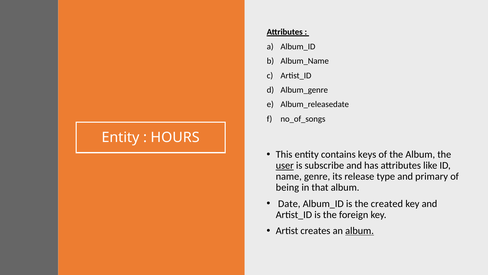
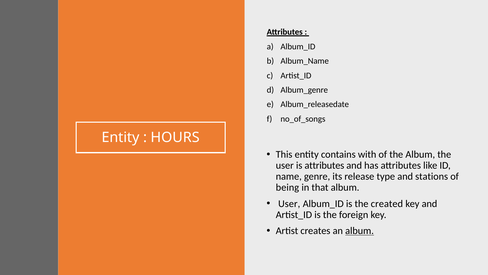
keys: keys -> with (367, 154)
user underline: present -> none (285, 165)
is subscribe: subscribe -> attributes (324, 165)
primary: primary -> stations (432, 176)
Date: Date -> User (289, 203)
